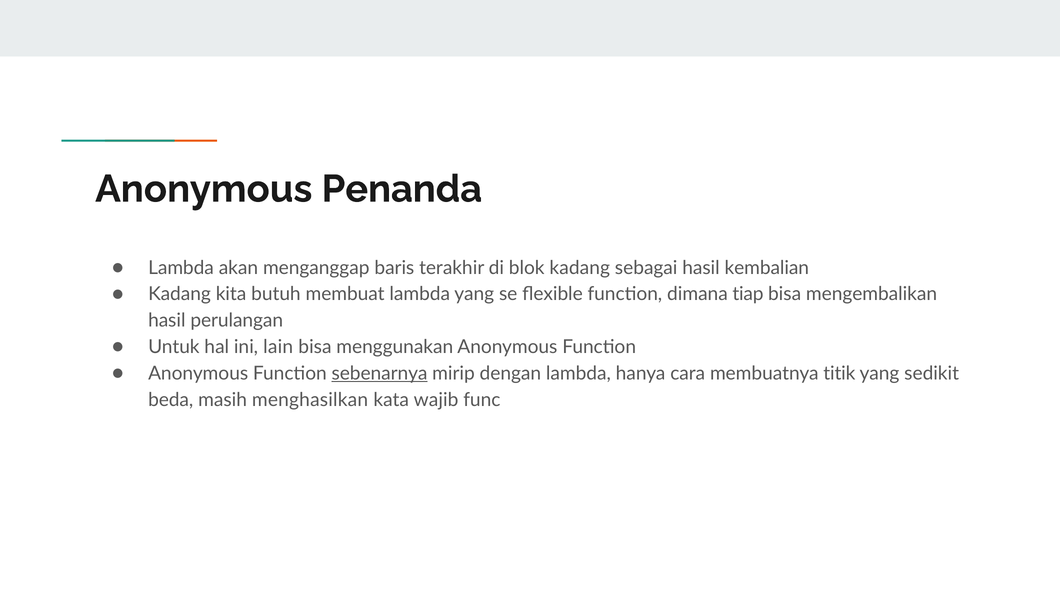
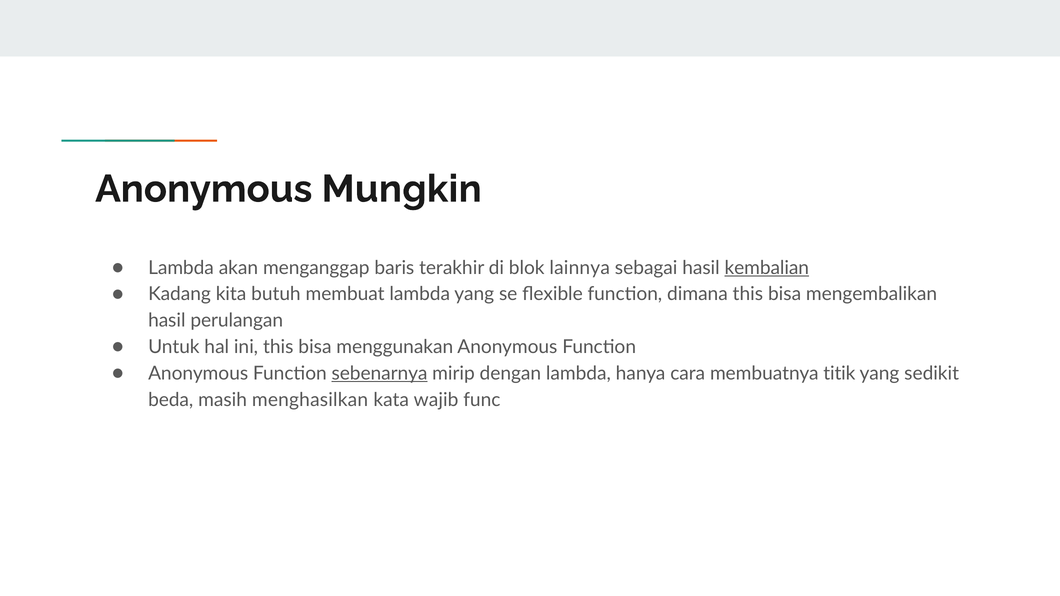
Penanda: Penanda -> Mungkin (402, 189)
blok kadang: kadang -> lainnya (580, 268)
kembalian underline: none -> present (767, 268)
dimana tiap: tiap -> this (748, 294)
ini lain: lain -> this (278, 347)
